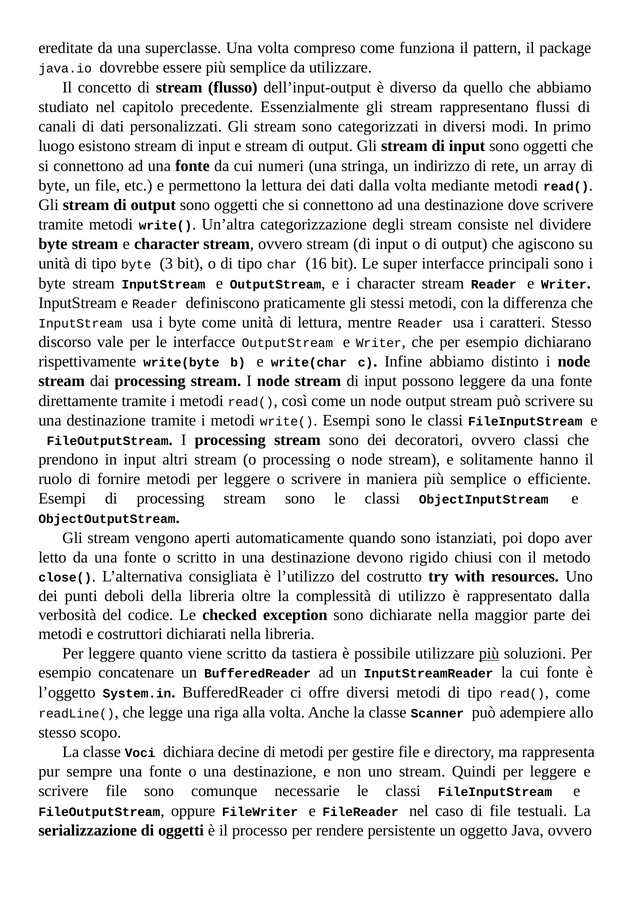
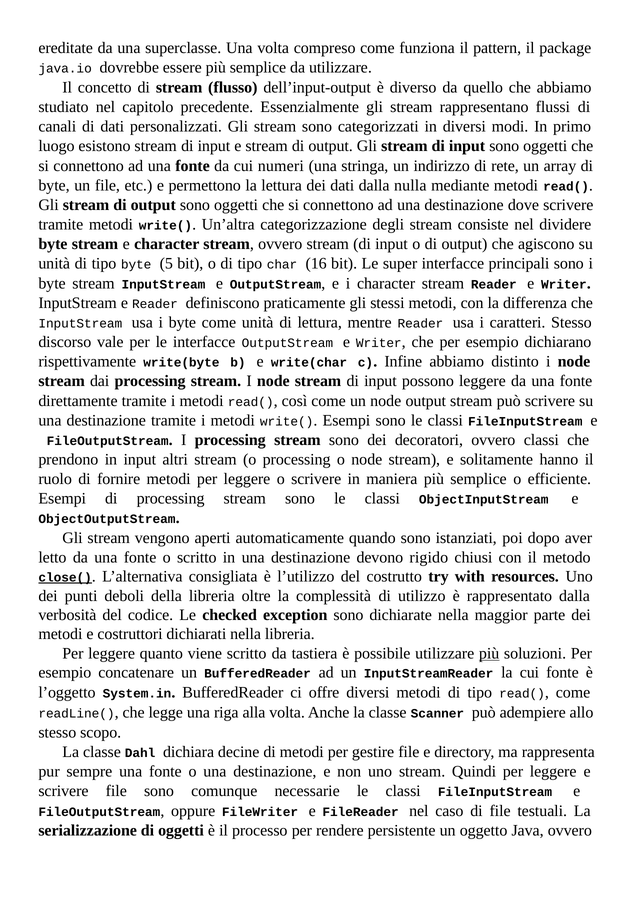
dalla volta: volta -> nulla (410, 185)
3: 3 -> 5 (166, 264)
close( underline: none -> present (65, 577)
Voci: Voci -> Dahl (140, 752)
